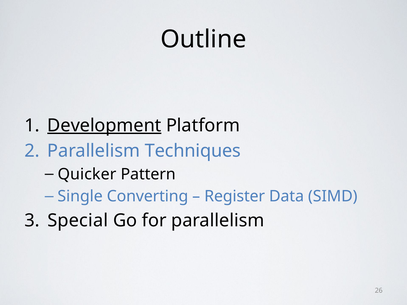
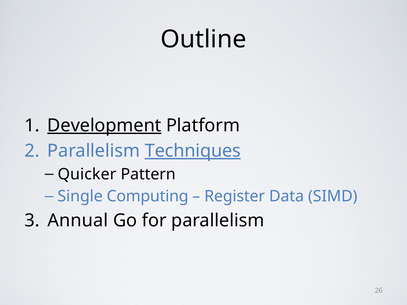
Techniques underline: none -> present (193, 151)
Converting: Converting -> Computing (148, 197)
Special: Special -> Annual (78, 221)
